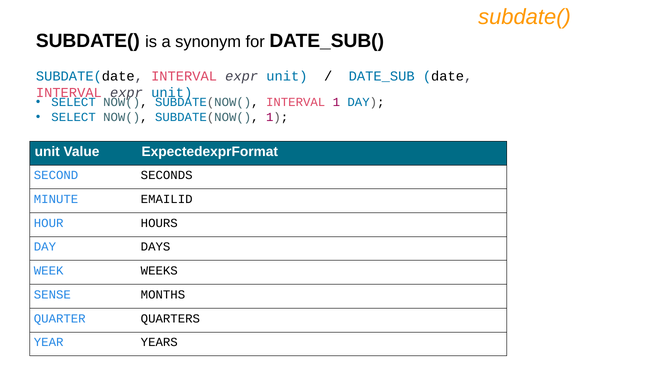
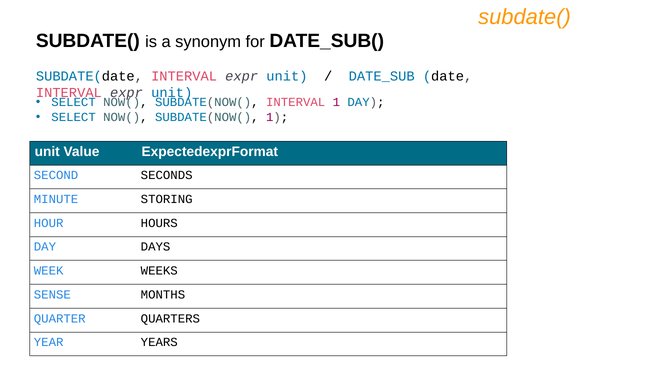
EMAILID: EMAILID -> STORING (167, 199)
